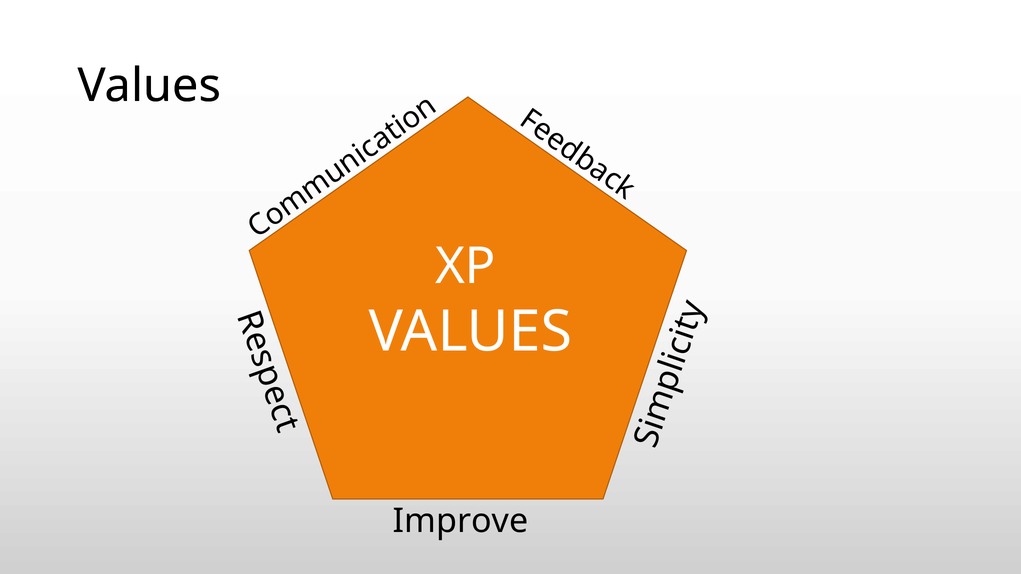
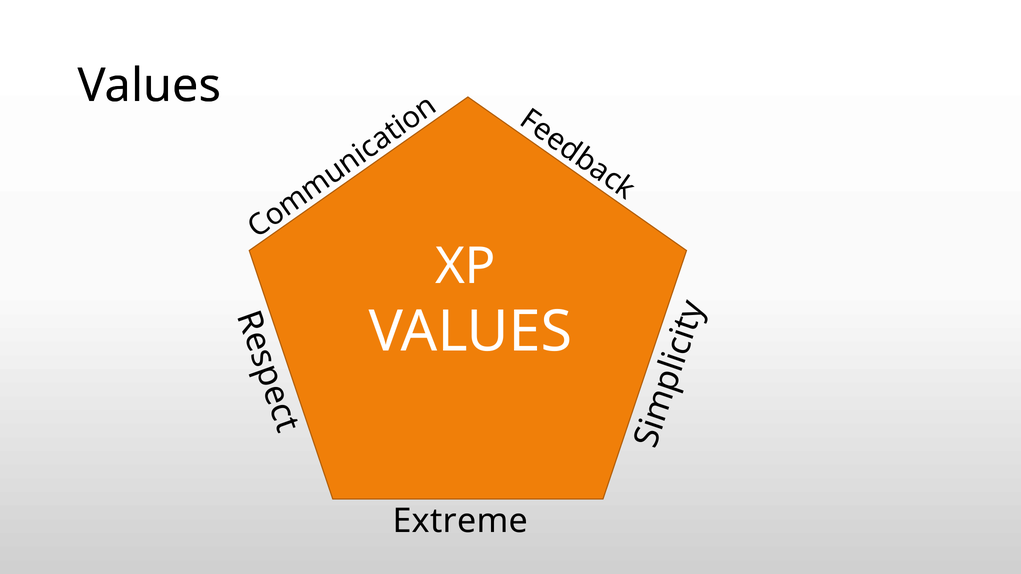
Improve: Improve -> Extreme (460, 522)
